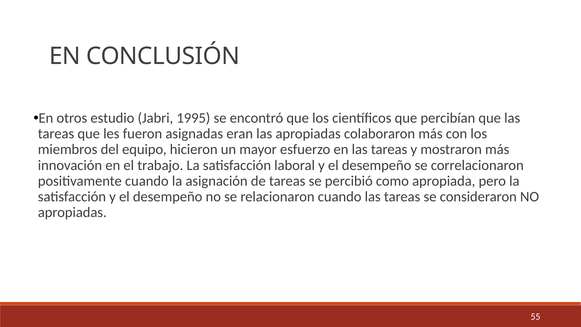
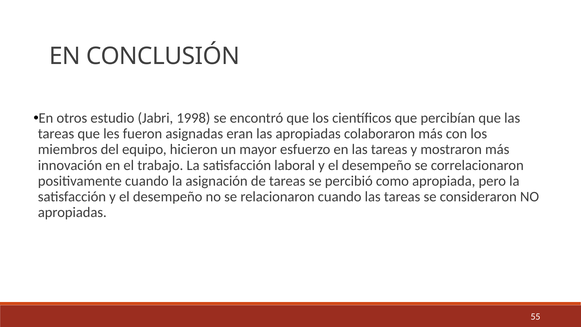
1995: 1995 -> 1998 (193, 118)
